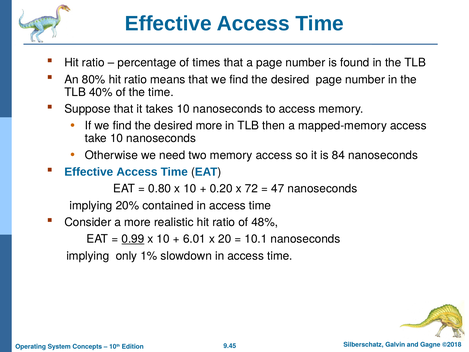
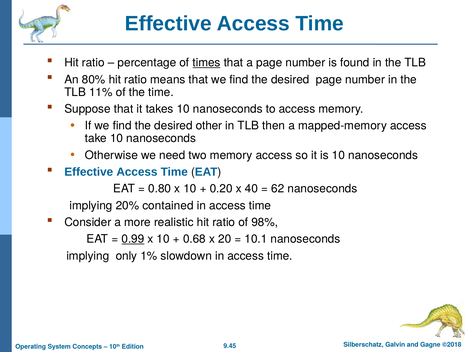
times underline: none -> present (207, 63)
40%: 40% -> 11% (101, 92)
desired more: more -> other (209, 126)
is 84: 84 -> 10 (338, 155)
72: 72 -> 40 (251, 189)
47: 47 -> 62 (278, 189)
48%: 48% -> 98% (265, 222)
6.01: 6.01 -> 0.68 (194, 239)
